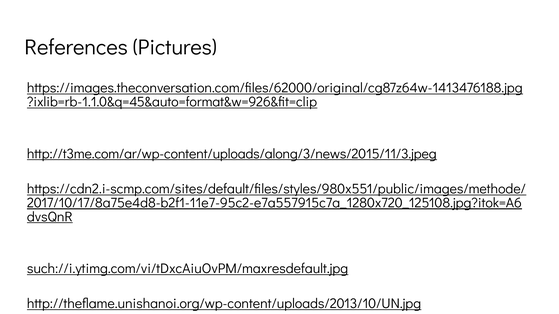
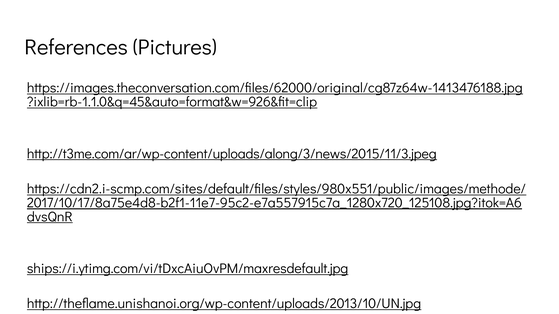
such://i.ytimg.com/vi/tDxcAiuOvPM/maxresdefault.jpg: such://i.ytimg.com/vi/tDxcAiuOvPM/maxresdefault.jpg -> ships://i.ytimg.com/vi/tDxcAiuOvPM/maxresdefault.jpg (188, 269)
